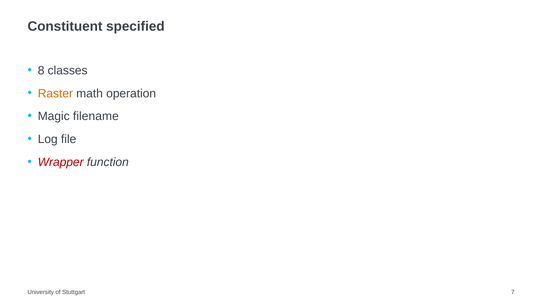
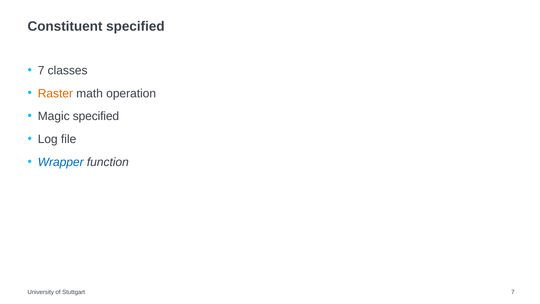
8: 8 -> 7 (41, 70)
Magic filename: filename -> specified (96, 116)
Wrapper colour: red -> blue (61, 162)
